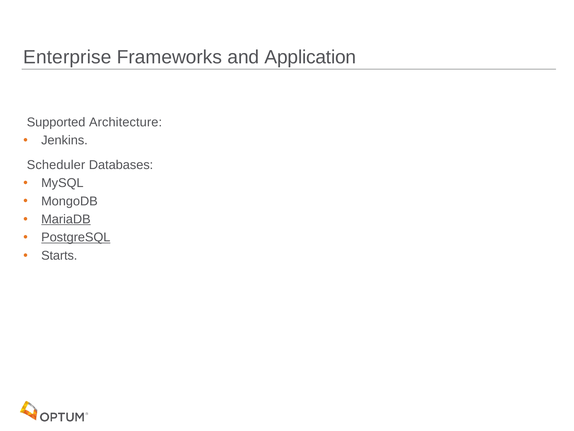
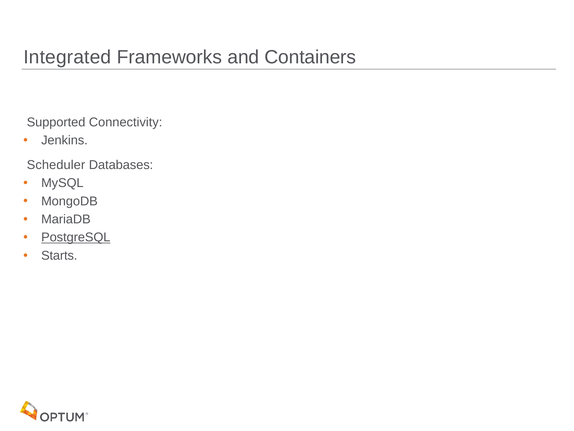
Enterprise: Enterprise -> Integrated (67, 57)
Application: Application -> Containers (310, 57)
Architecture: Architecture -> Connectivity (126, 122)
MariaDB underline: present -> none (66, 219)
